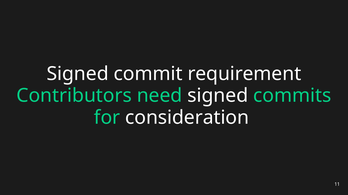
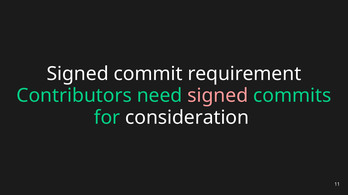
signed colour: white -> pink (218, 96)
